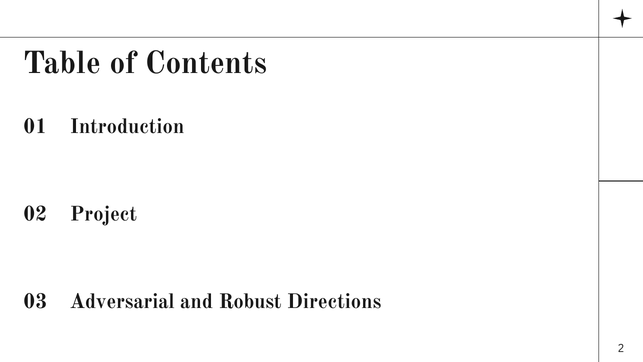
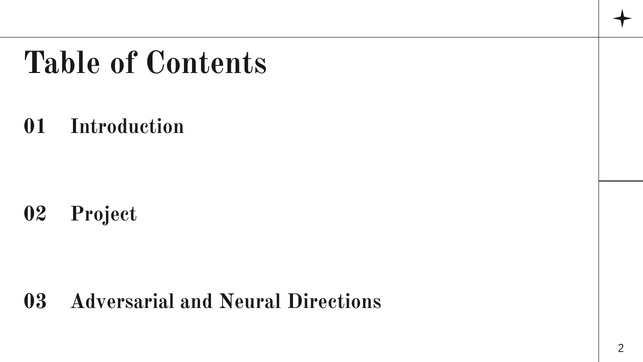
Robust: Robust -> Neural (250, 301)
